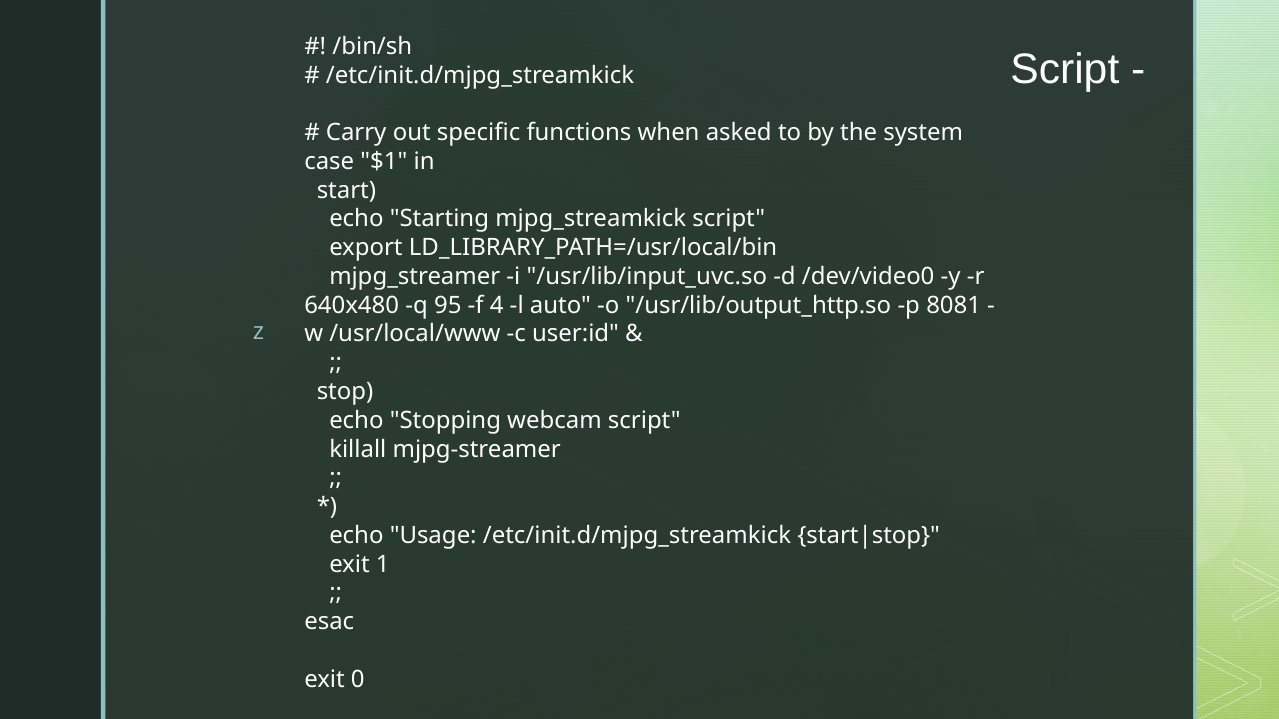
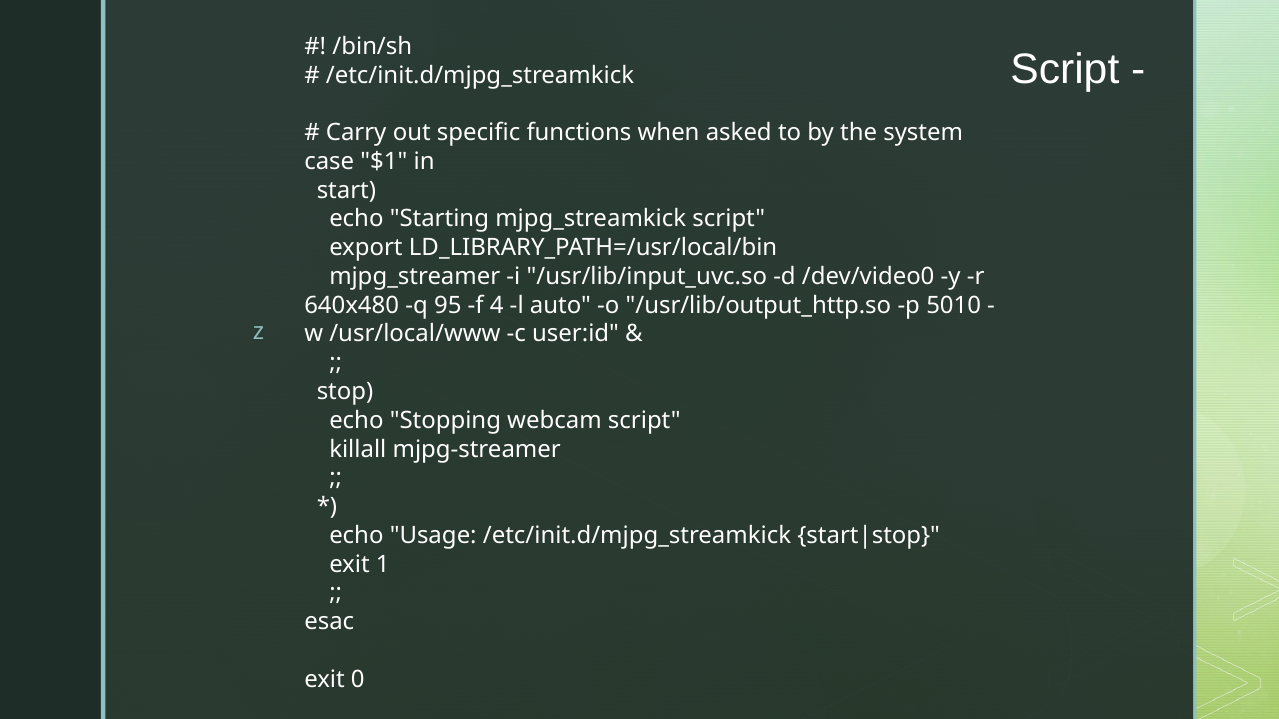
8081: 8081 -> 5010 (954, 306)
